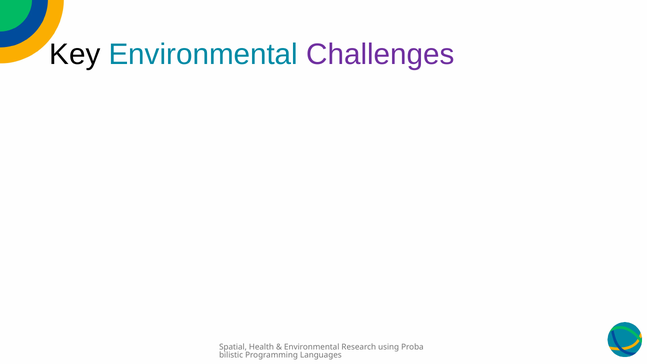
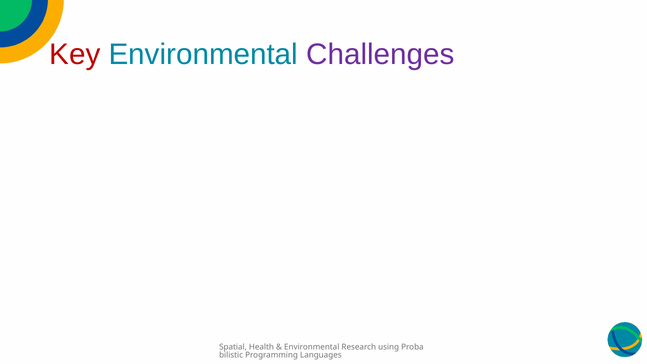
Key colour: black -> red (75, 54)
